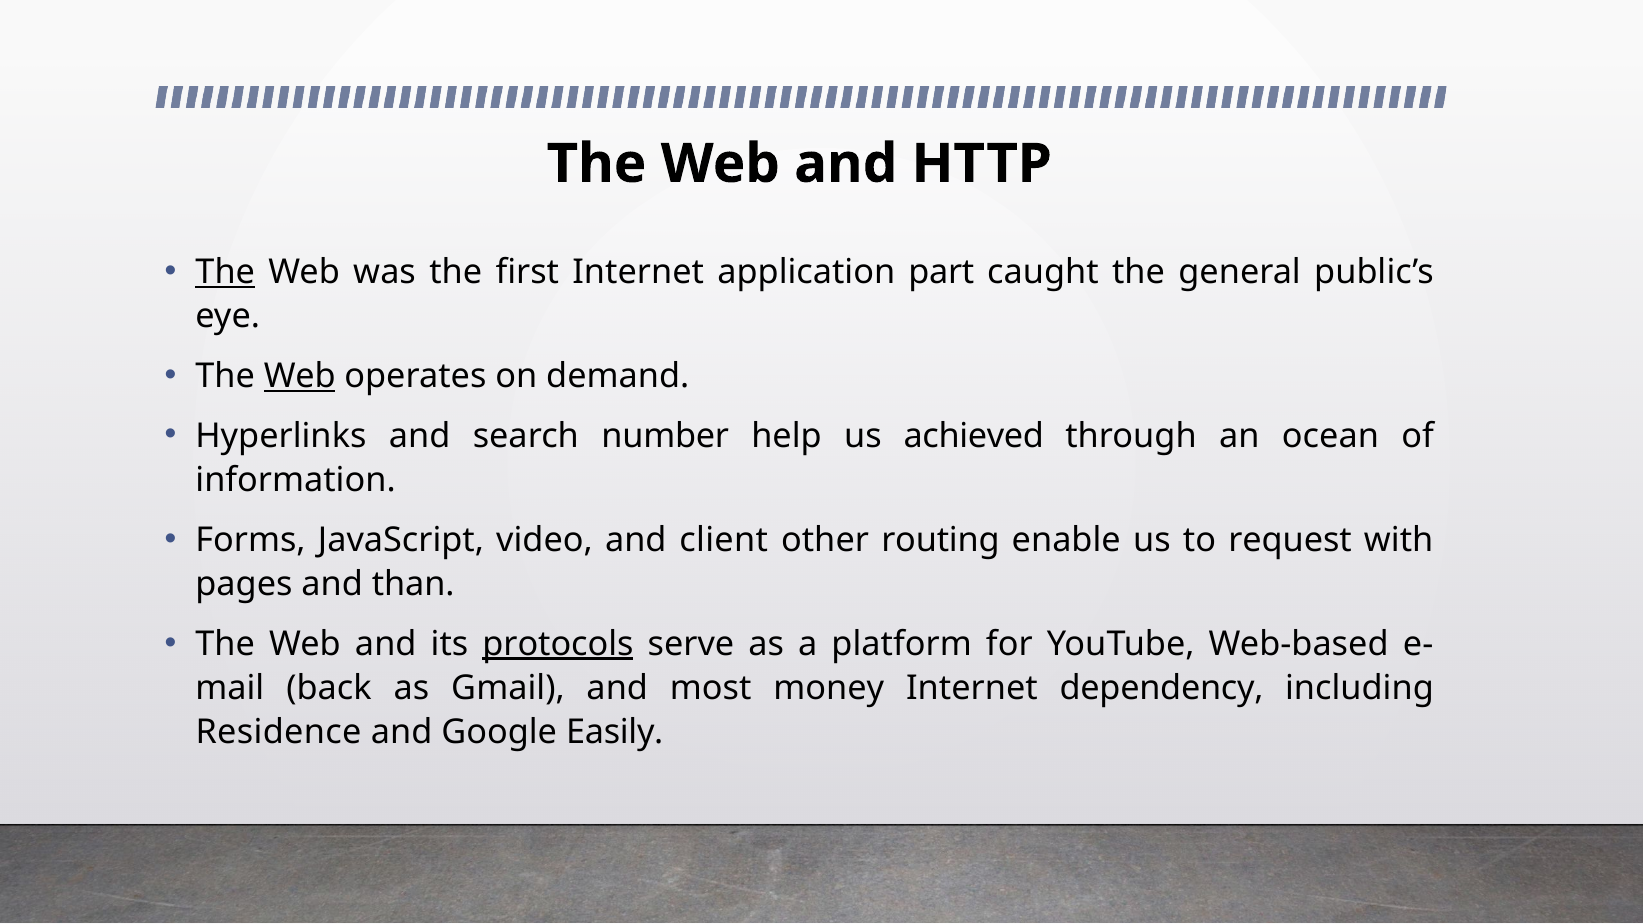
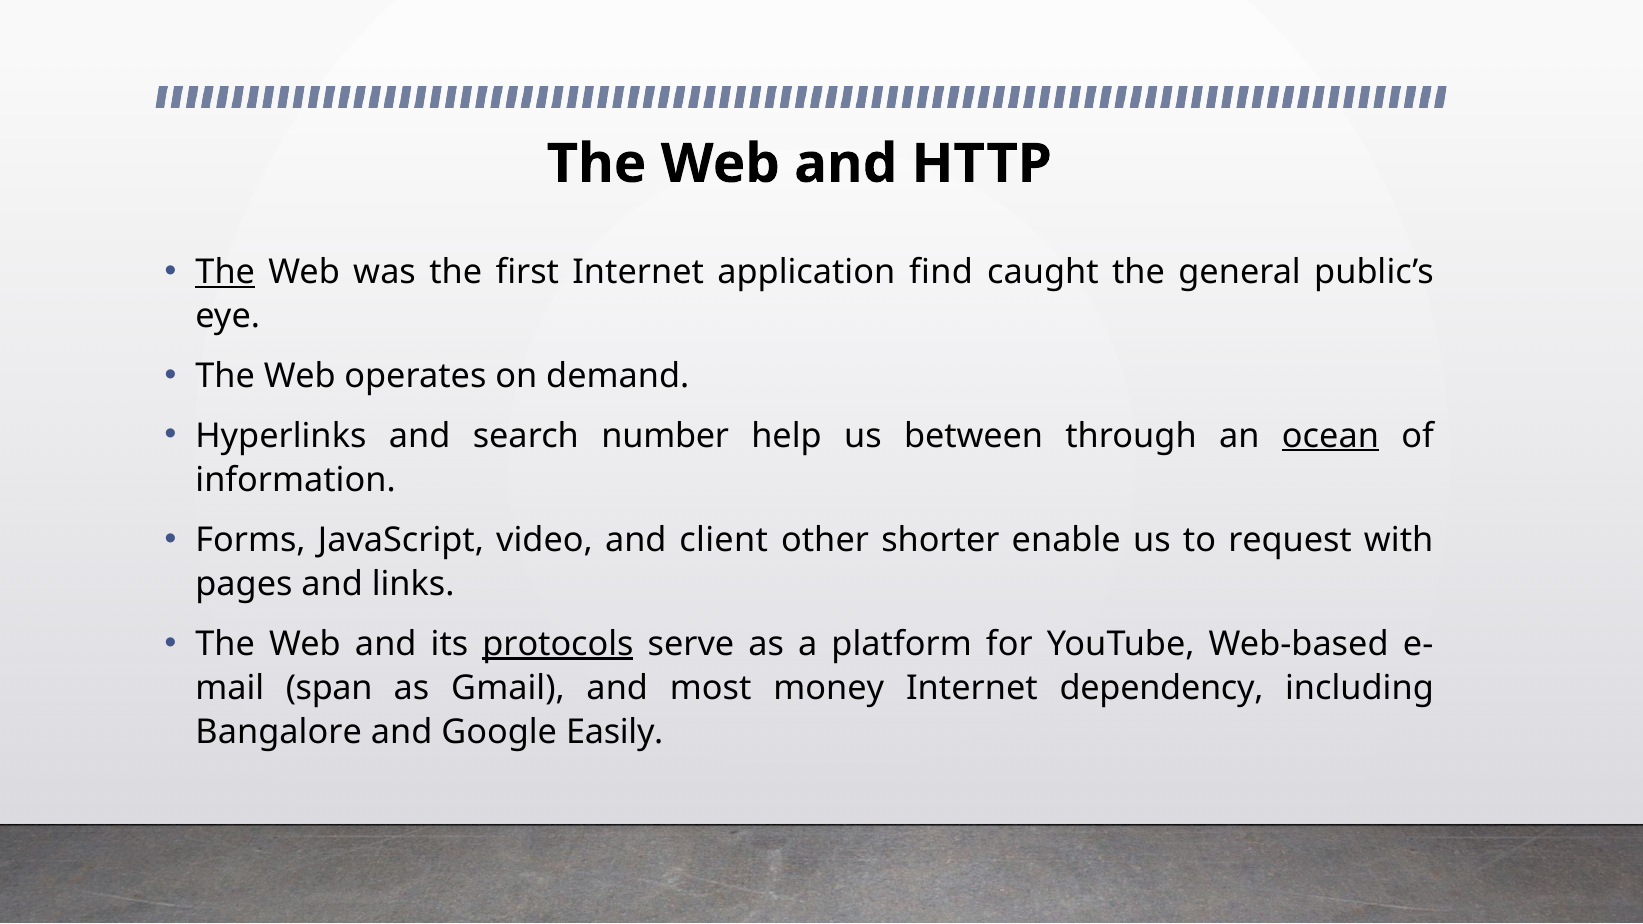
part: part -> find (941, 272)
Web underline: present -> none (300, 376)
achieved: achieved -> between (974, 436)
ocean underline: none -> present (1330, 436)
routing: routing -> shorter (940, 540)
than: than -> links (413, 584)
back: back -> span (329, 688)
Residence: Residence -> Bangalore (279, 733)
